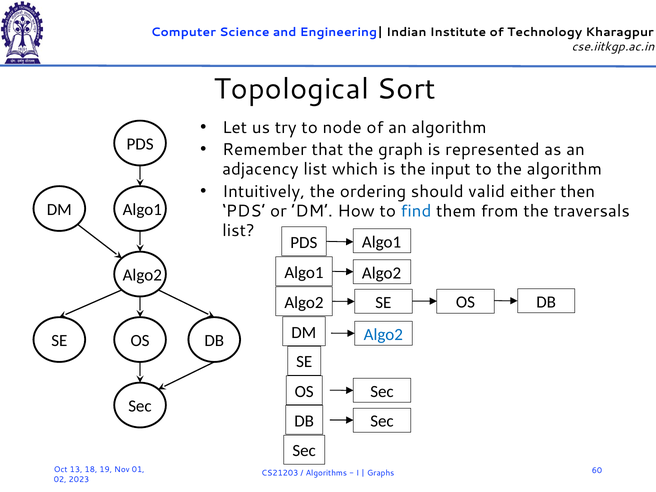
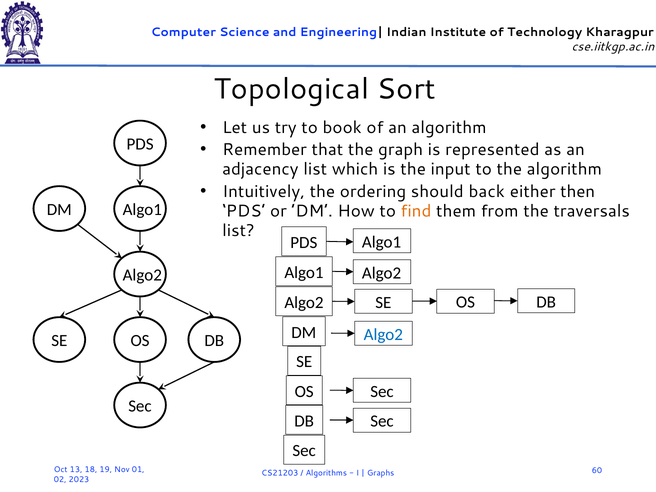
node: node -> book (342, 128)
valid: valid -> back (487, 191)
find colour: blue -> orange (416, 211)
